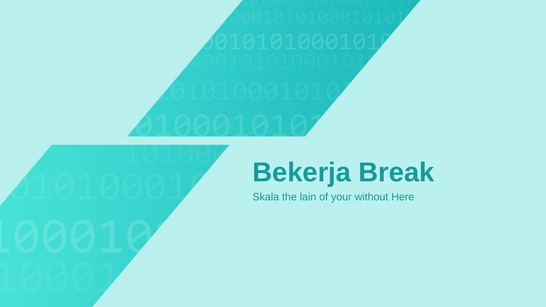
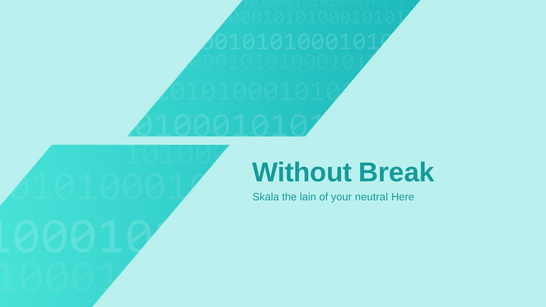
Bekerja: Bekerja -> Without (302, 172)
without: without -> neutral (371, 197)
